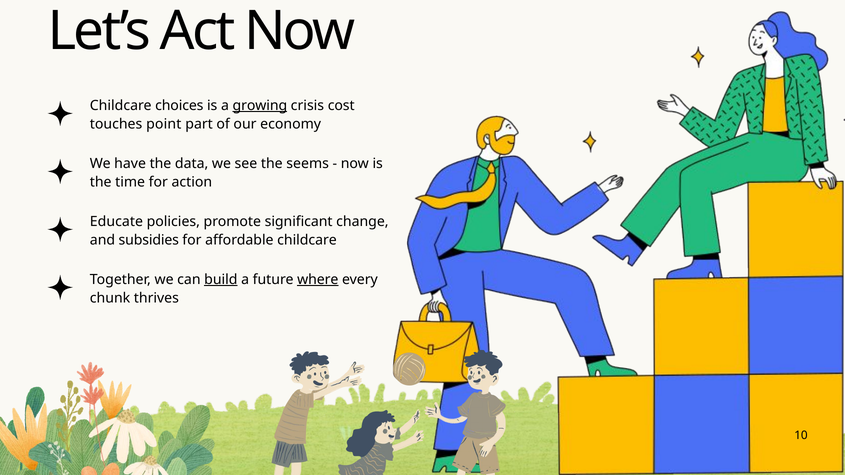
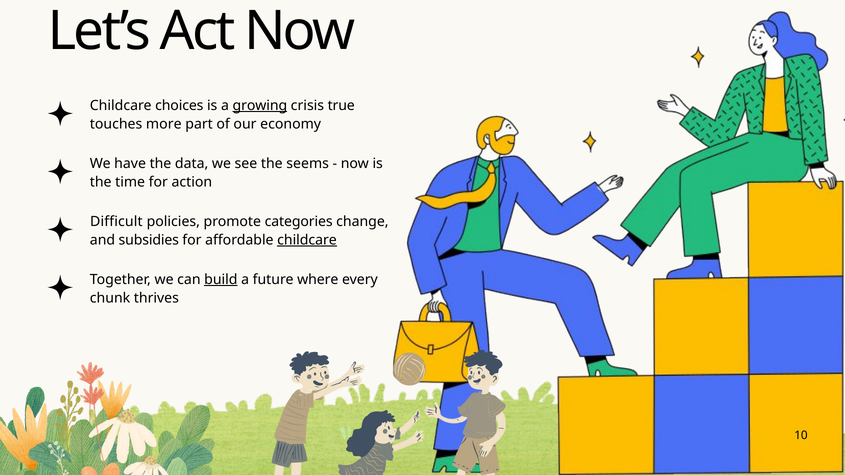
cost: cost -> true (341, 106)
point: point -> more (164, 124)
Educate: Educate -> Difficult (116, 222)
significant: significant -> categories (299, 222)
childcare underline: none -> present (307, 240)
where underline: present -> none (318, 280)
